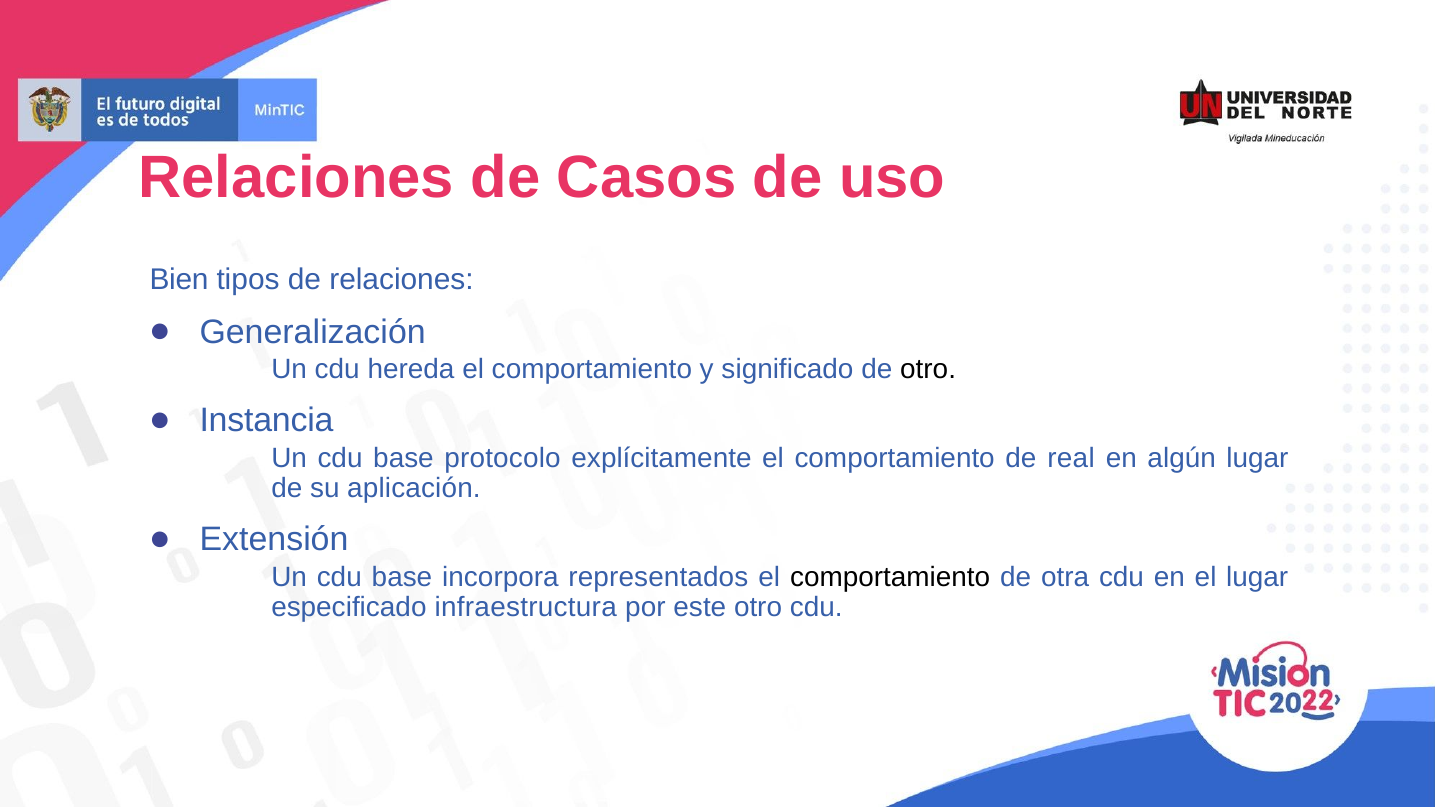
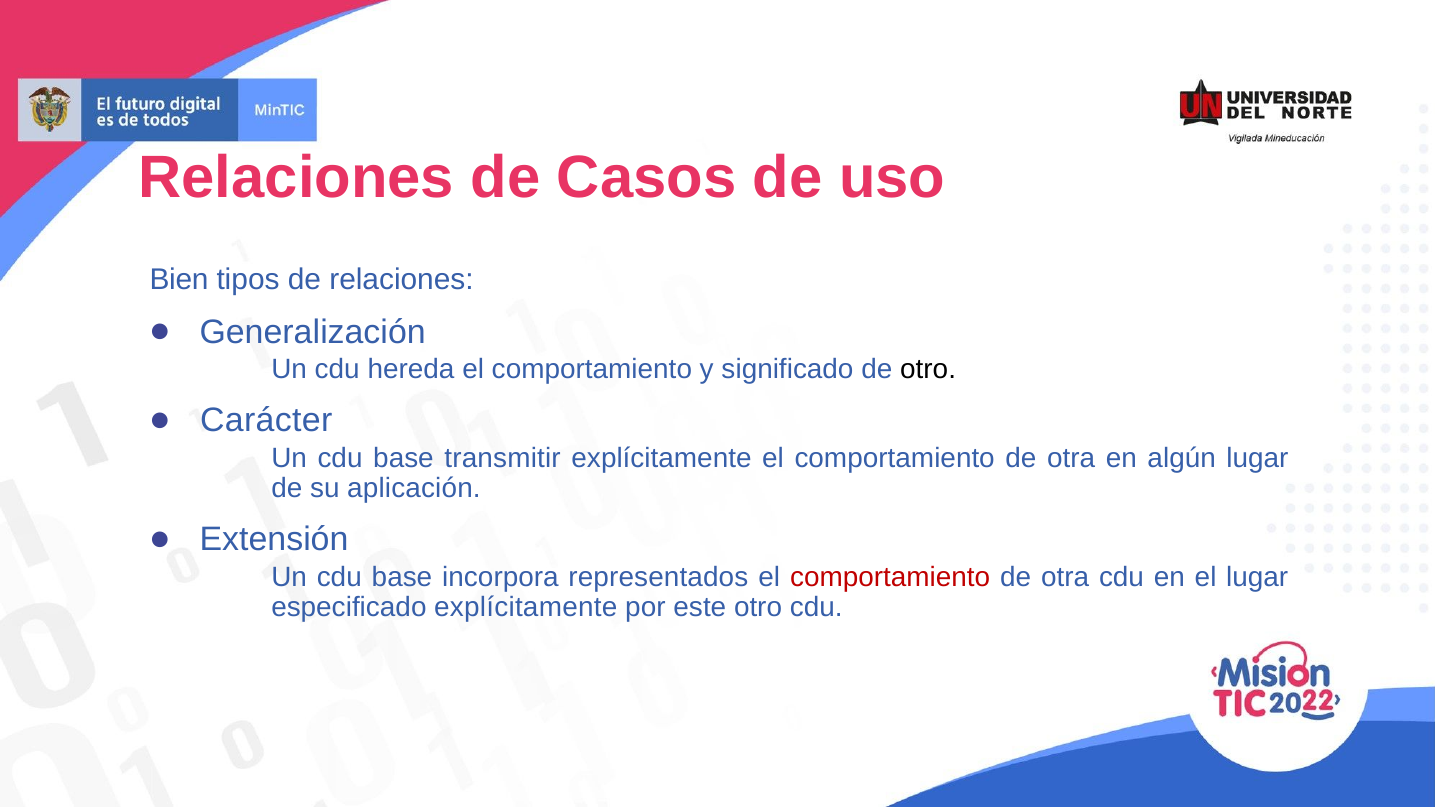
Instancia: Instancia -> Carácter (266, 421)
protocolo: protocolo -> transmitir (503, 458)
real: real -> otra (1071, 458)
comportamiento colour: black -> red (890, 577)
especificado infraestructura: infraestructura -> explícitamente (526, 607)
